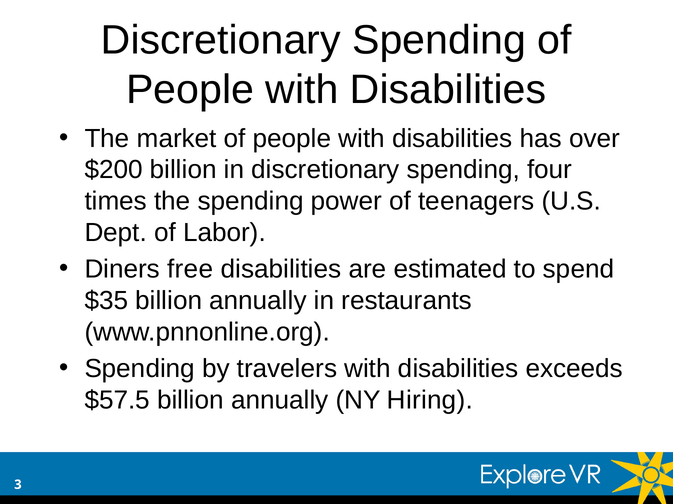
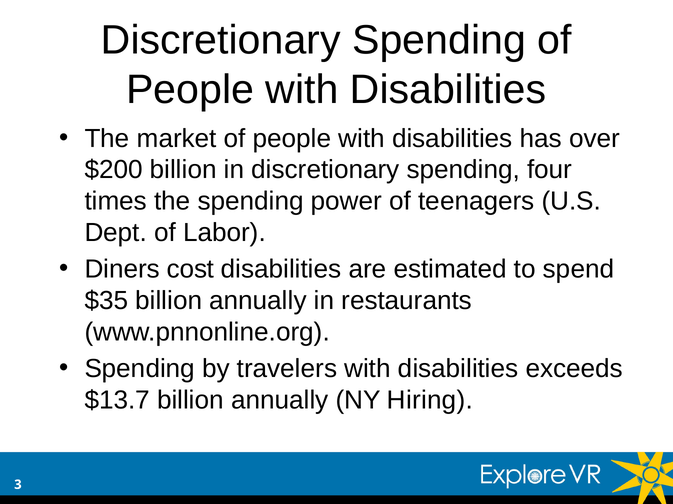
free: free -> cost (191, 270)
$57.5: $57.5 -> $13.7 (117, 401)
